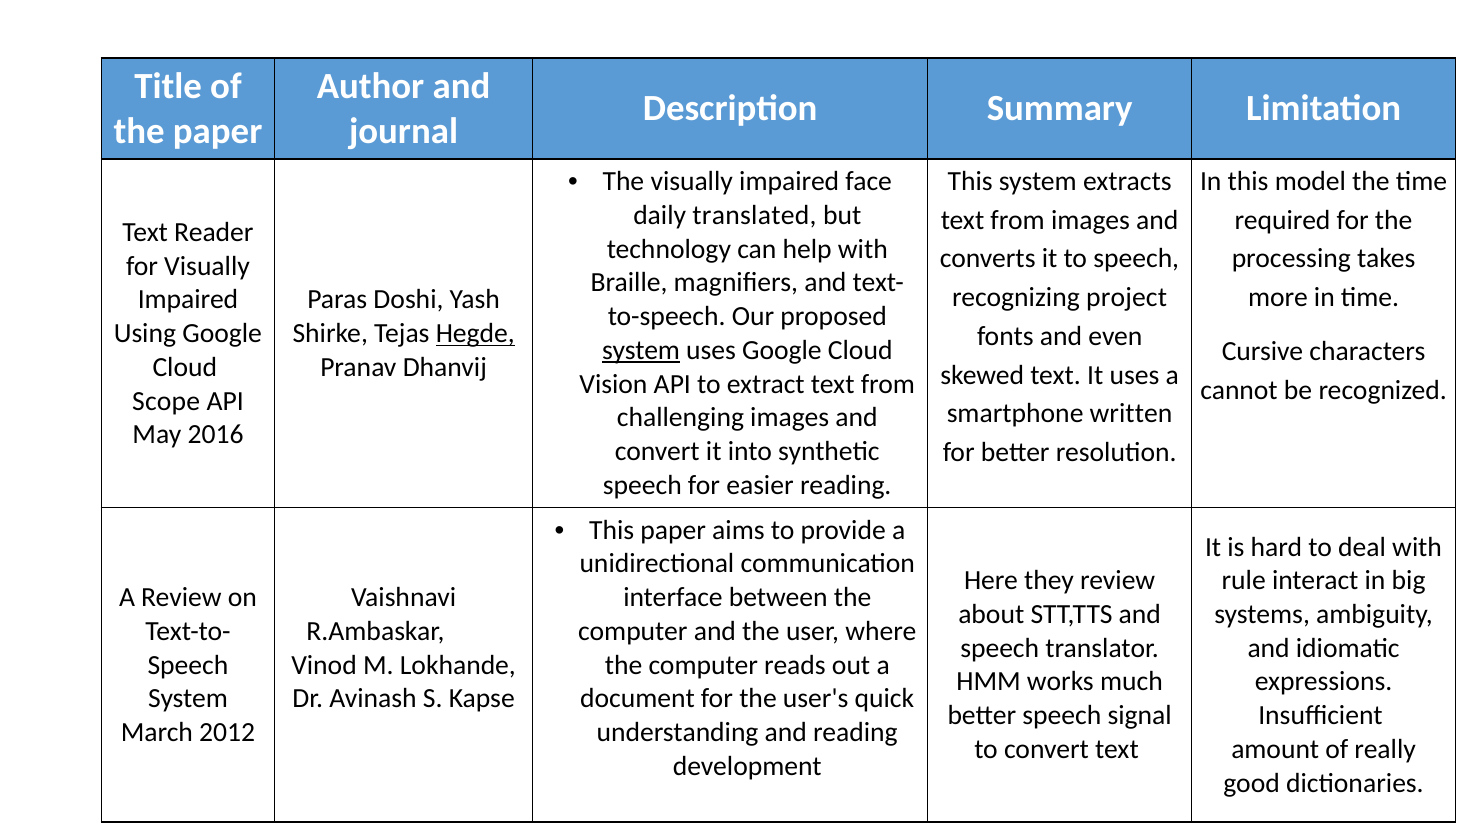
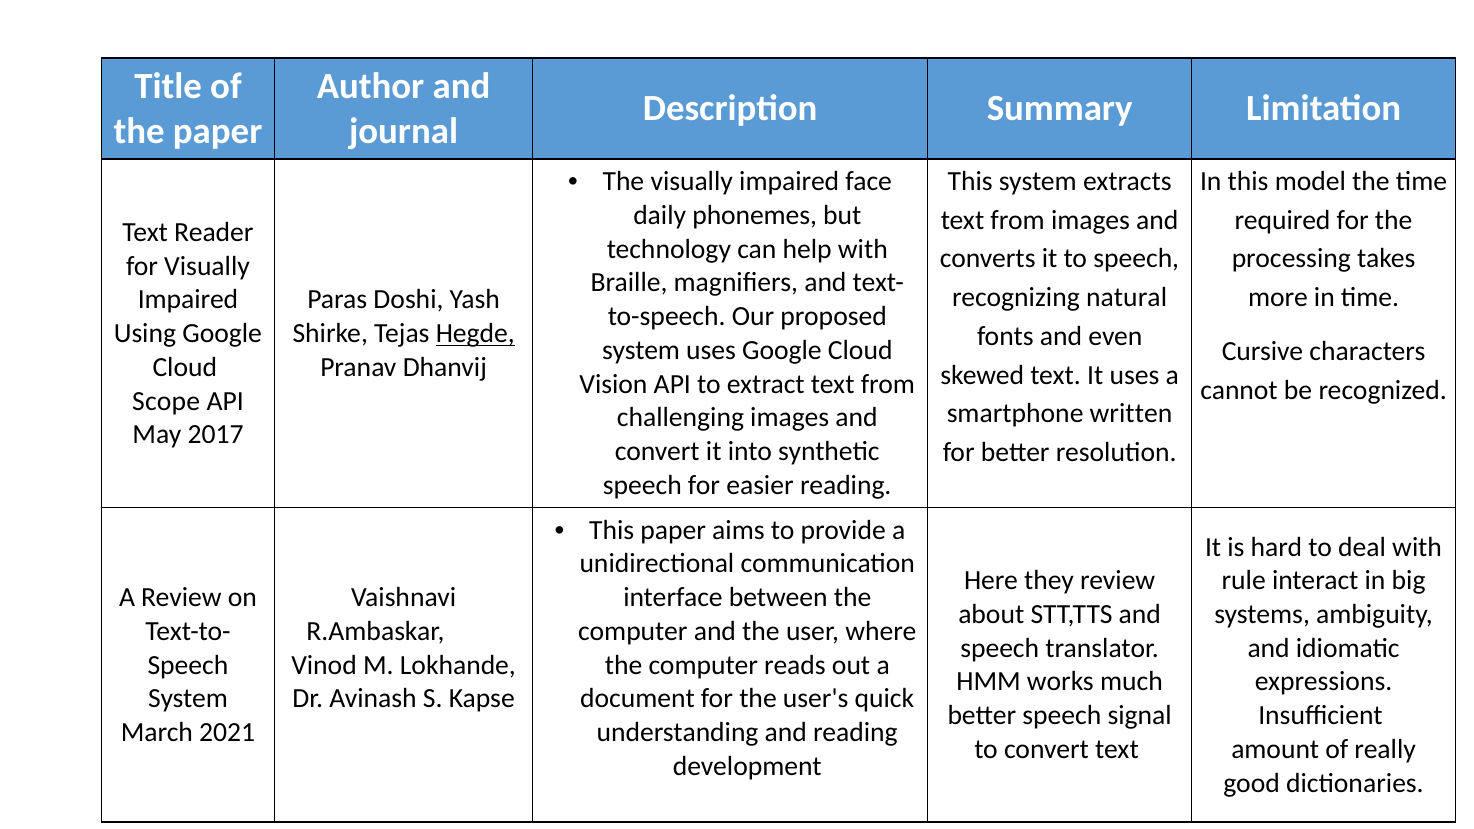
translated: translated -> phonemes (755, 215)
project: project -> natural (1127, 298)
system underline: present -> none (641, 350)
2016: 2016 -> 2017 (216, 435)
2012: 2012 -> 2021 (227, 732)
